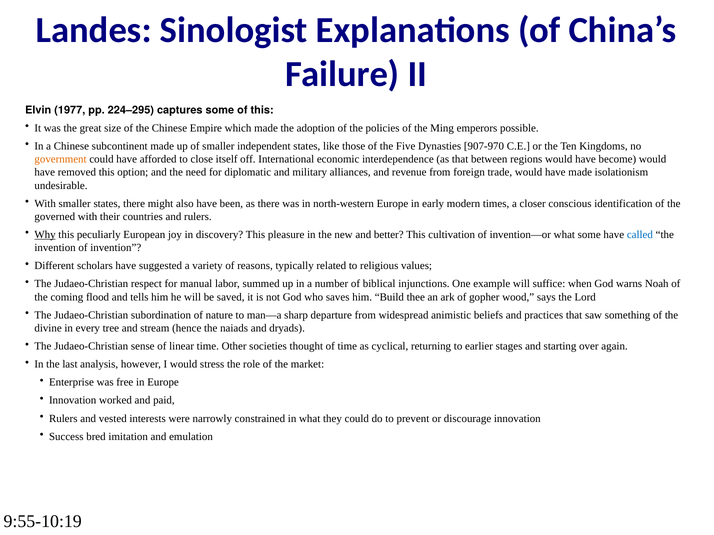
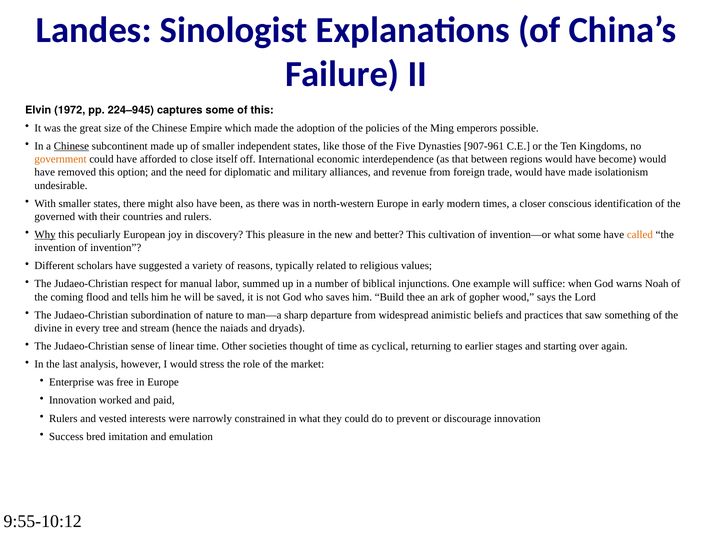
1977: 1977 -> 1972 (70, 110)
224–295: 224–295 -> 224–945 (131, 110)
Chinese underline: none -> present (71, 146)
907-970: 907-970 -> 907-961 (484, 146)
called colour: blue -> orange (640, 235)
9:55-10:19: 9:55-10:19 -> 9:55-10:12 (43, 522)
